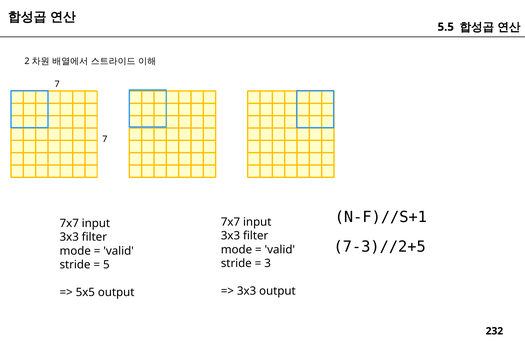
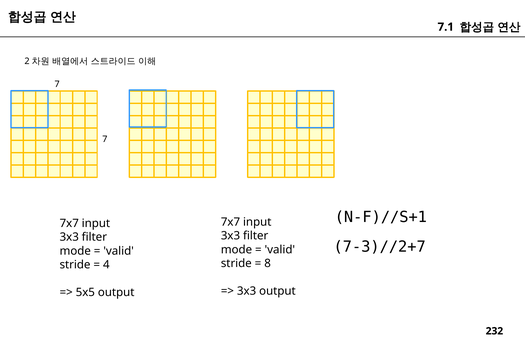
5.5: 5.5 -> 7.1 (446, 27)
7-3)//2+5: 7-3)//2+5 -> 7-3)//2+7 (380, 247)
3: 3 -> 8 (268, 263)
5: 5 -> 4 (106, 265)
